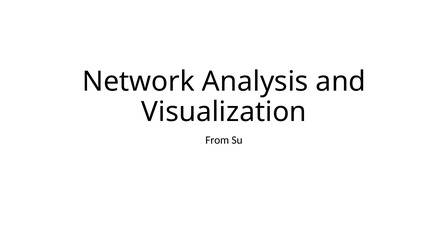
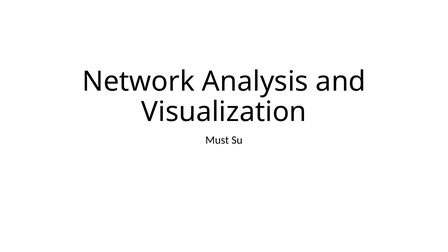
From: From -> Must (217, 140)
